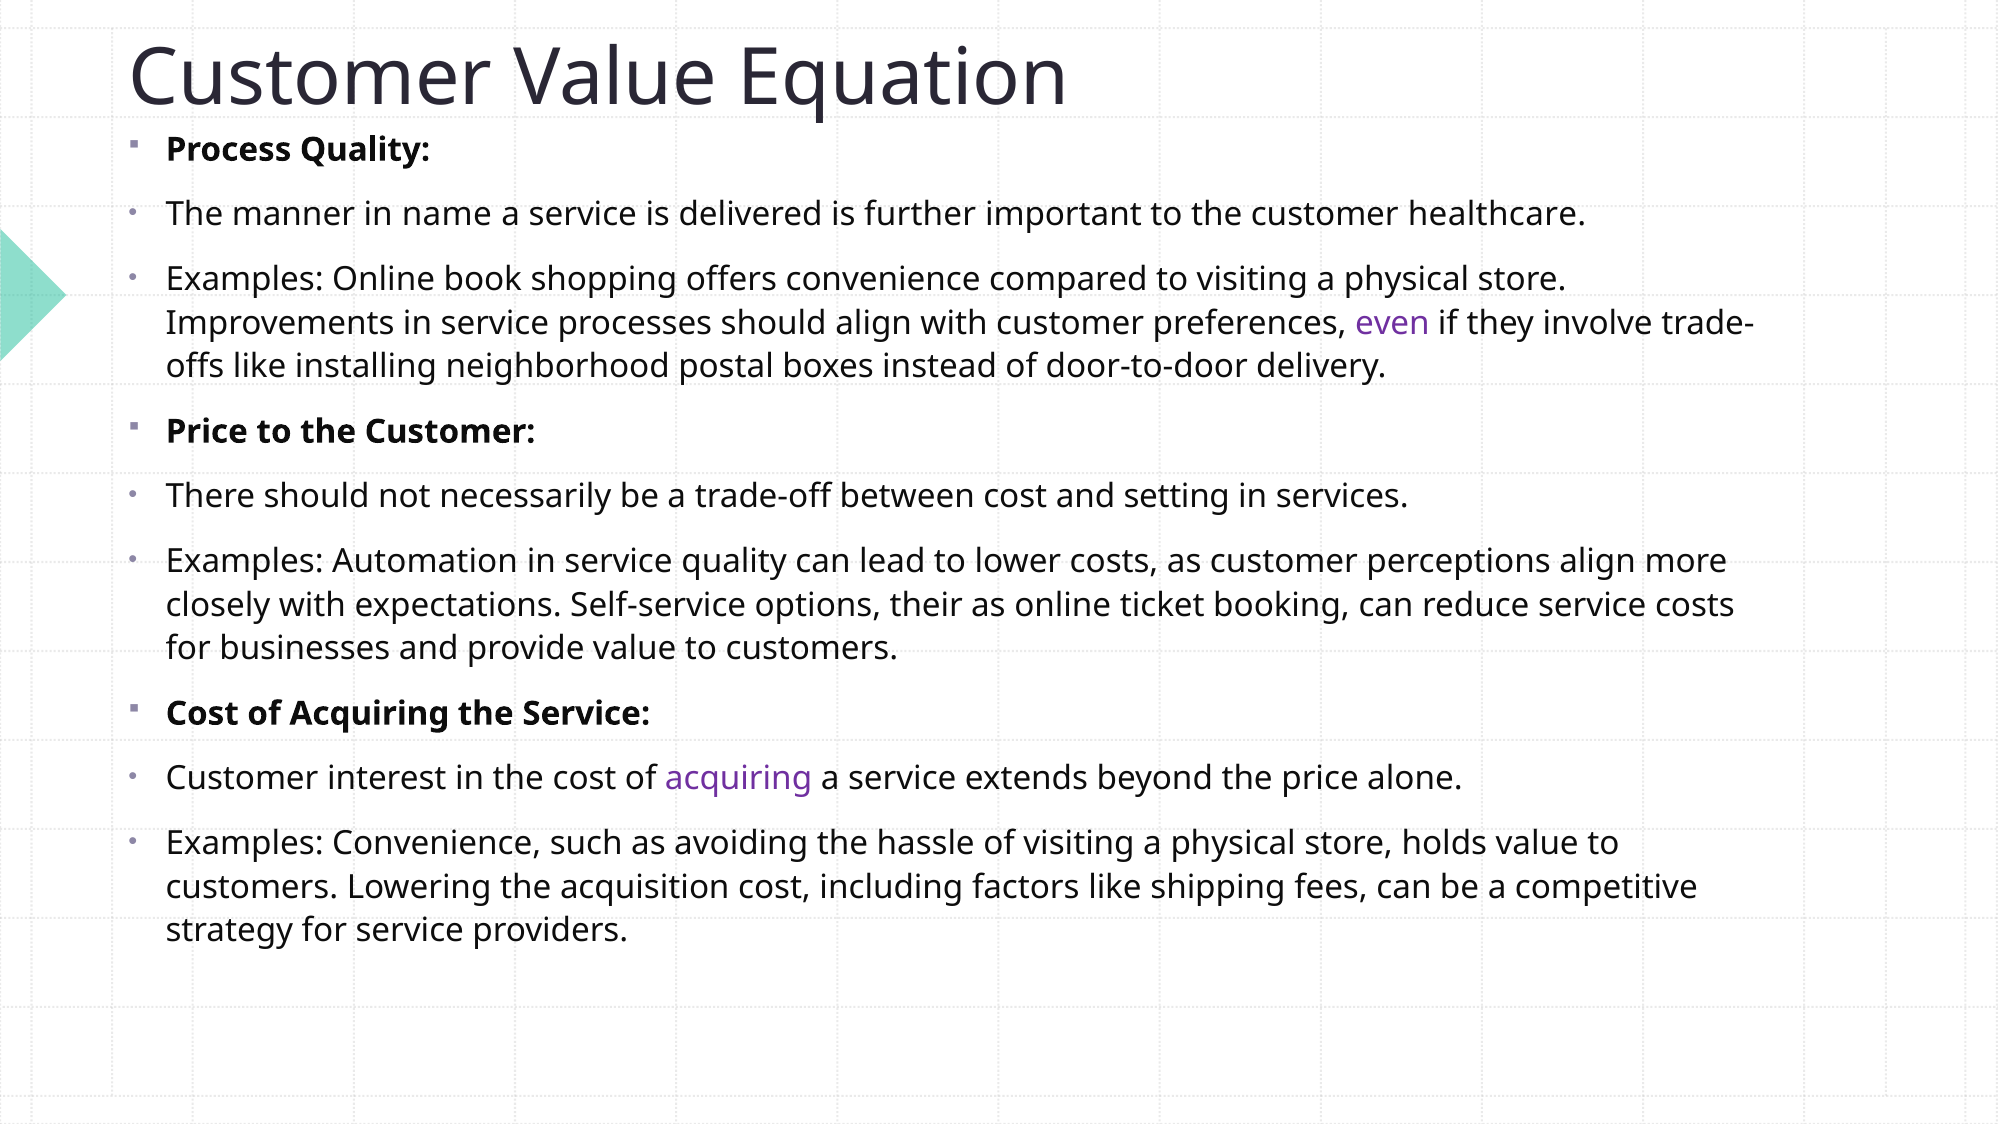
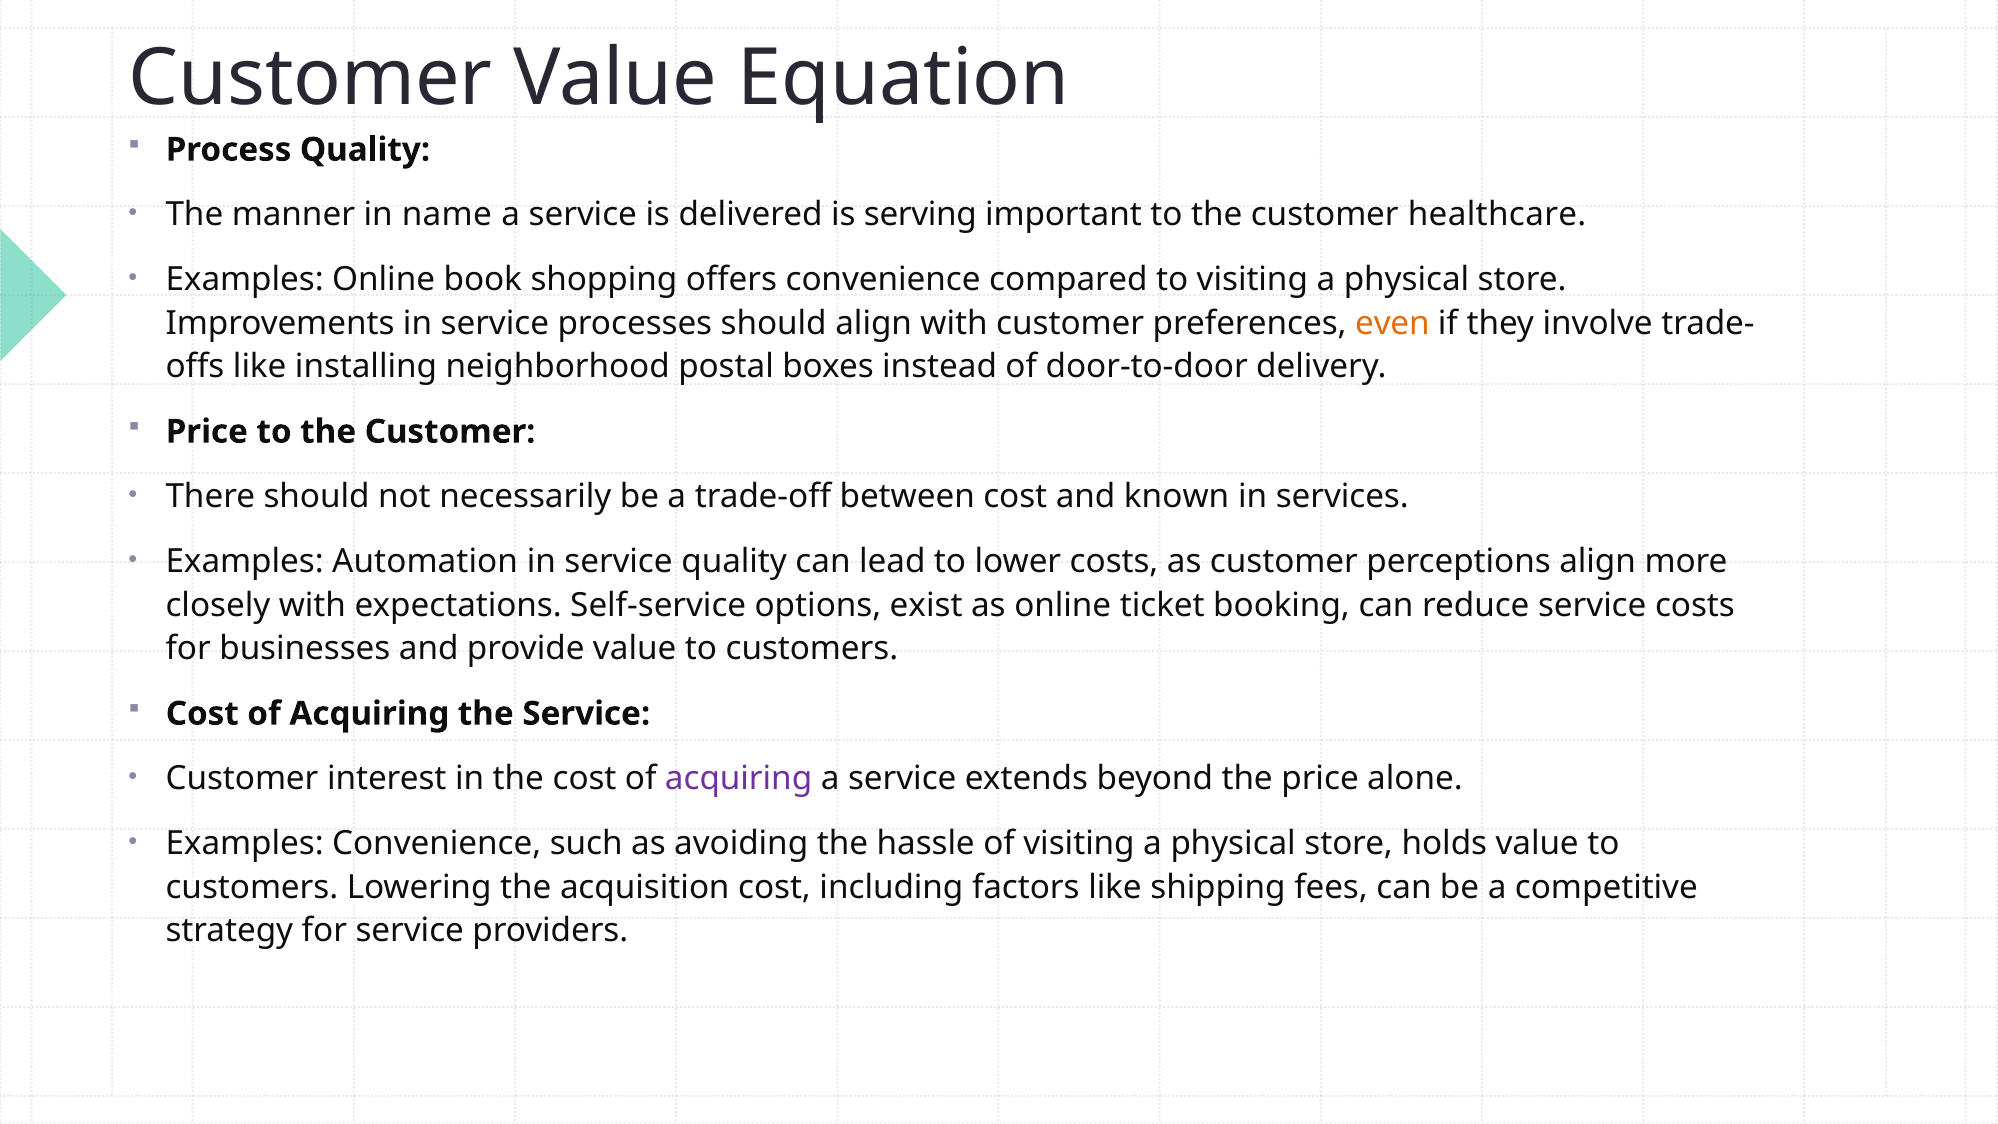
further: further -> serving (920, 214)
even colour: purple -> orange (1392, 323)
setting: setting -> known (1177, 496)
their: their -> exist (926, 605)
